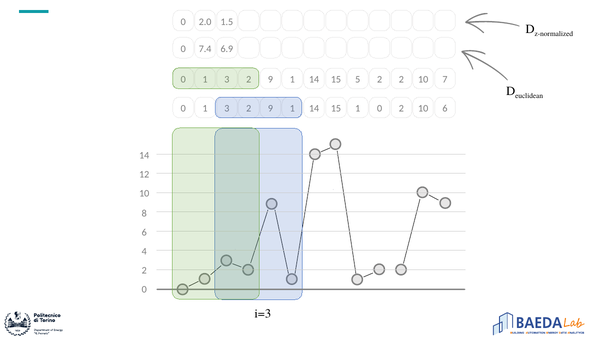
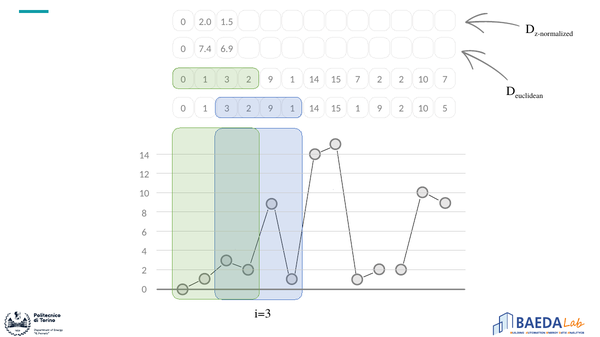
14 5: 5 -> 7 (358, 80)
1 0: 0 -> 9 (380, 109)
10 6: 6 -> 5 (445, 109)
